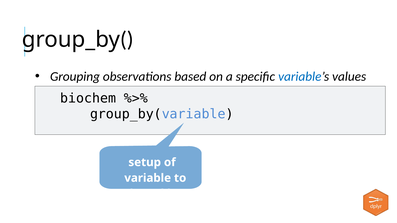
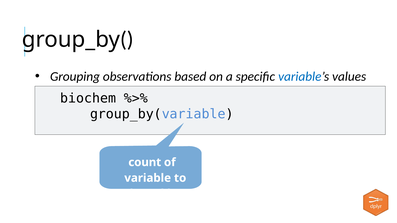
setup: setup -> count (145, 163)
